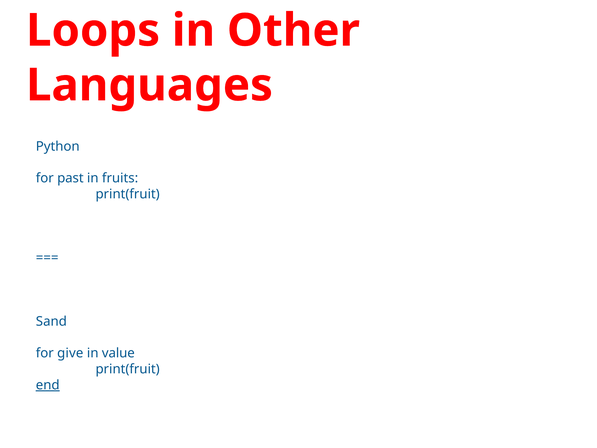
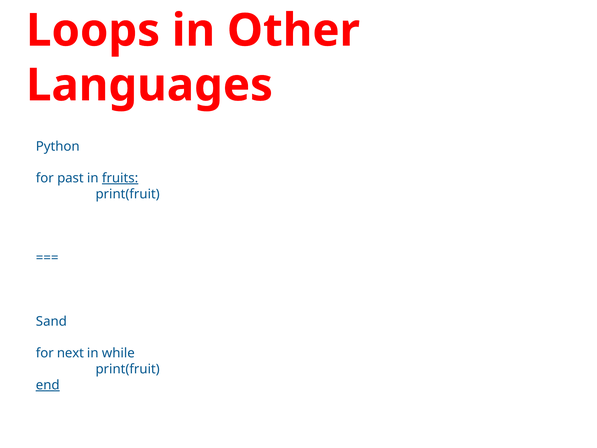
fruits underline: none -> present (120, 178)
give: give -> next (70, 353)
value: value -> while (118, 353)
